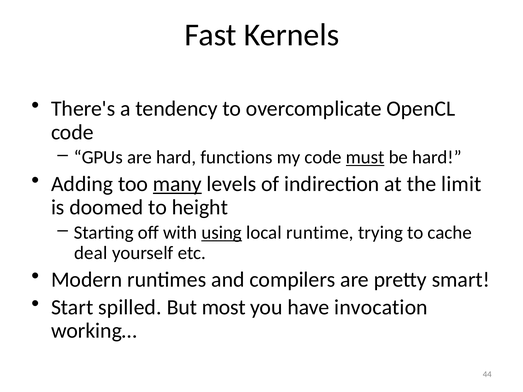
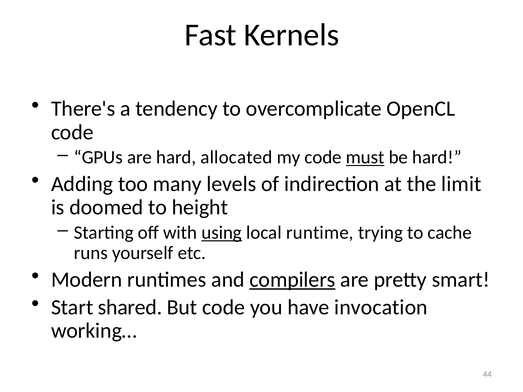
functions: functions -> allocated (236, 158)
many underline: present -> none (177, 184)
deal: deal -> runs (91, 253)
compilers underline: none -> present (292, 280)
spilled: spilled -> shared (130, 307)
But most: most -> code (224, 307)
